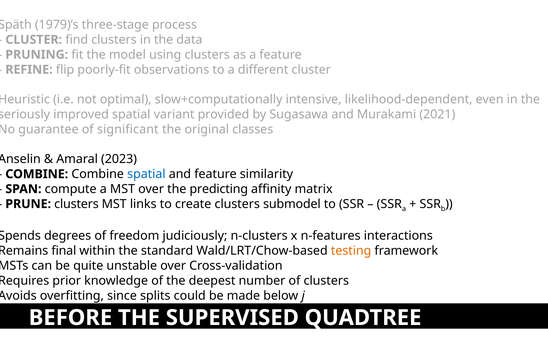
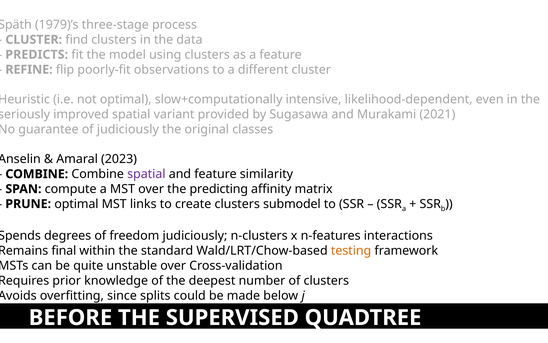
PRUNING: PRUNING -> PREDICTS (37, 55)
of significant: significant -> judiciously (128, 129)
spatial colour: blue -> purple (146, 174)
PRUNE clusters: clusters -> optimal (76, 204)
